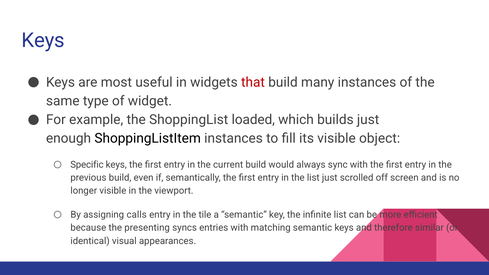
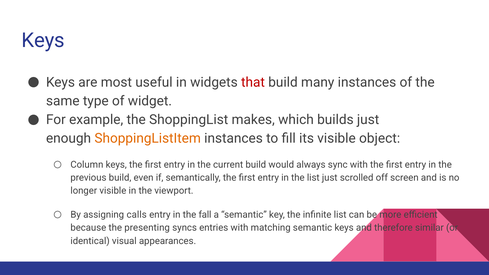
loaded: loaded -> makes (253, 120)
ShoppingListItem colour: black -> orange (148, 138)
Specific: Specific -> Column (87, 165)
tile: tile -> fall (205, 215)
